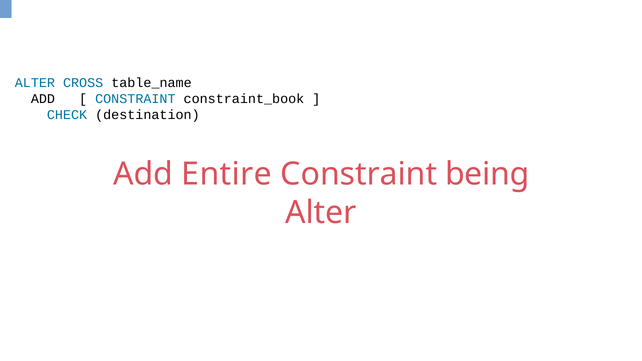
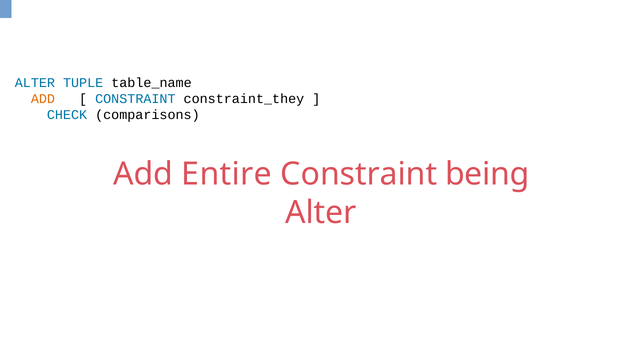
CROSS: CROSS -> TUPLE (83, 83)
ADD colour: black -> orange (43, 99)
constraint_book: constraint_book -> constraint_they (244, 99)
destination: destination -> comparisons (147, 115)
